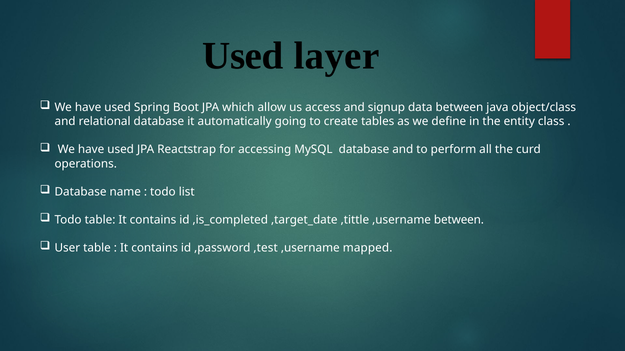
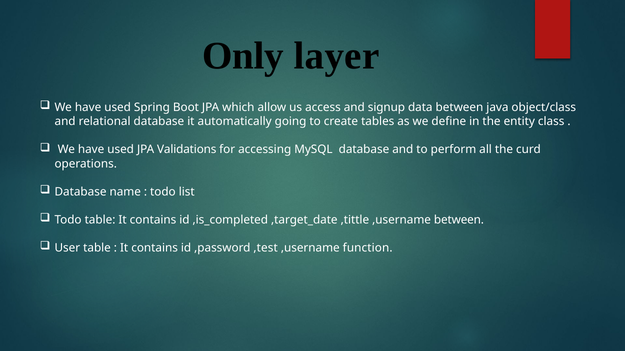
Used: Used -> Only (243, 56)
Reactstrap: Reactstrap -> Validations (187, 150)
mapped: mapped -> function (368, 248)
